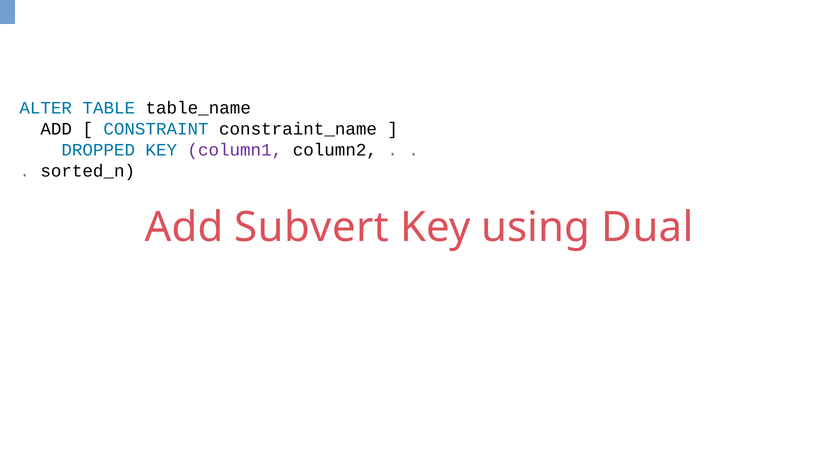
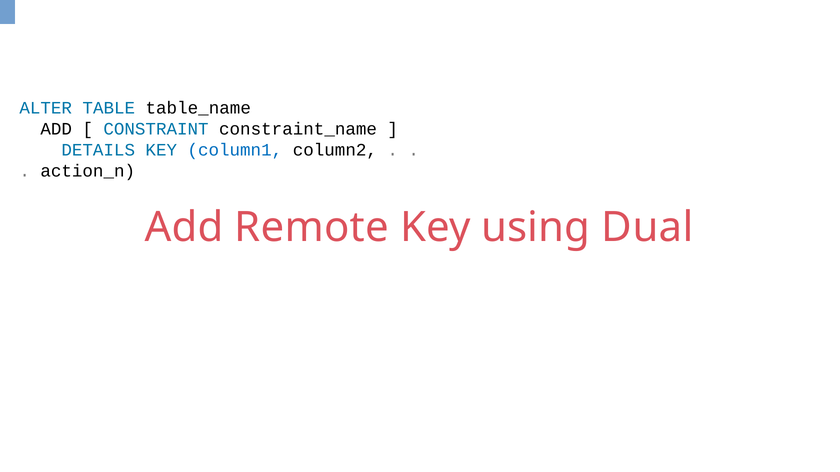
DROPPED: DROPPED -> DETAILS (98, 150)
column1 colour: purple -> blue (235, 150)
sorted_n: sorted_n -> action_n (88, 171)
Subvert: Subvert -> Remote (312, 228)
